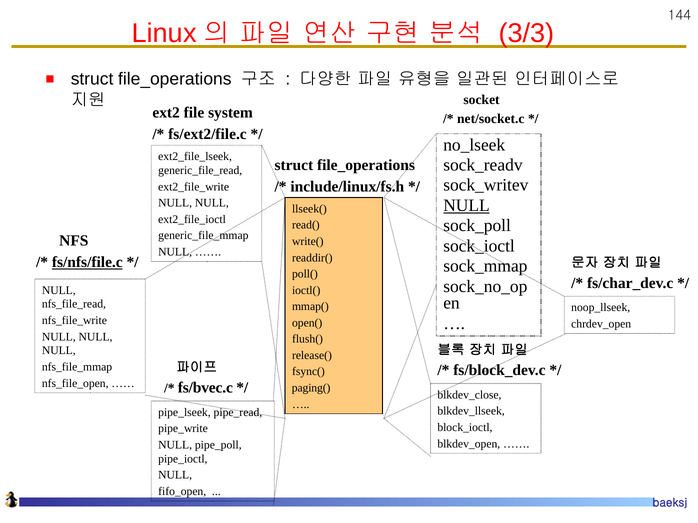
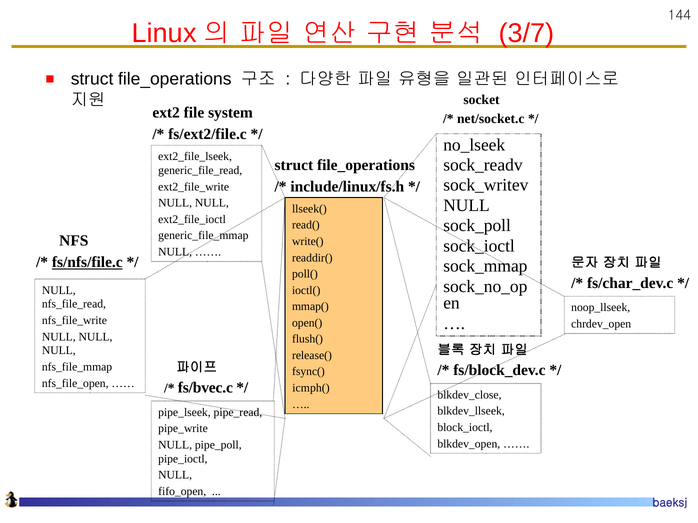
3/3: 3/3 -> 3/7 (527, 33)
NULL underline: present -> none (466, 206)
paging(: paging( -> icmph( (311, 388)
